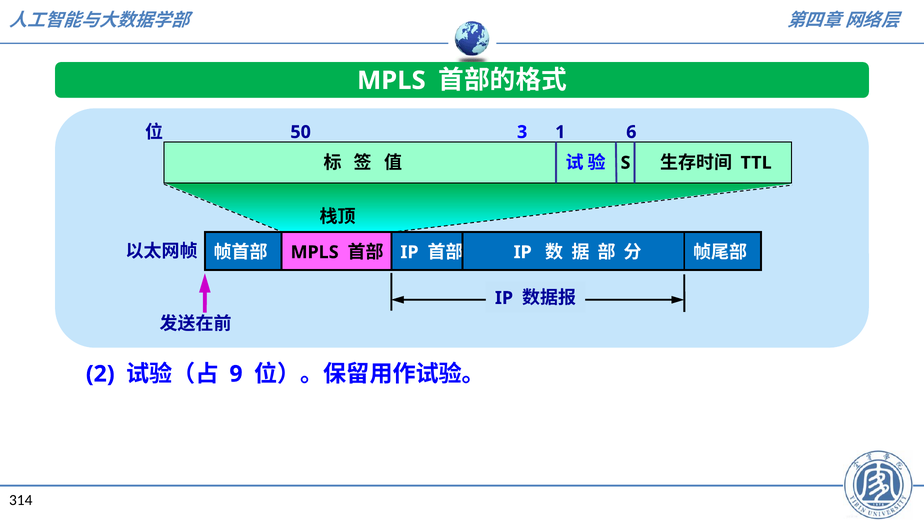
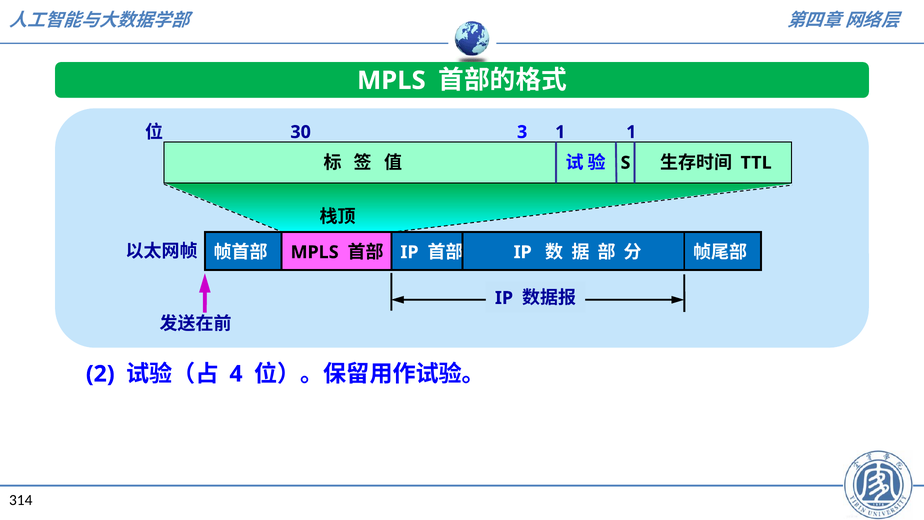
50: 50 -> 30 (301, 132)
1 6: 6 -> 1 (631, 132)
9: 9 -> 4 (236, 374)
